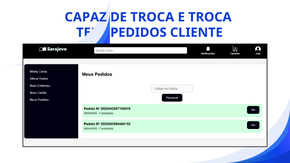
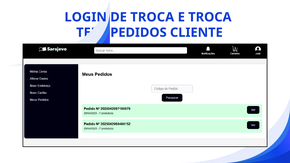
CAPAZ: CAPAZ -> LOGIN (86, 17)
